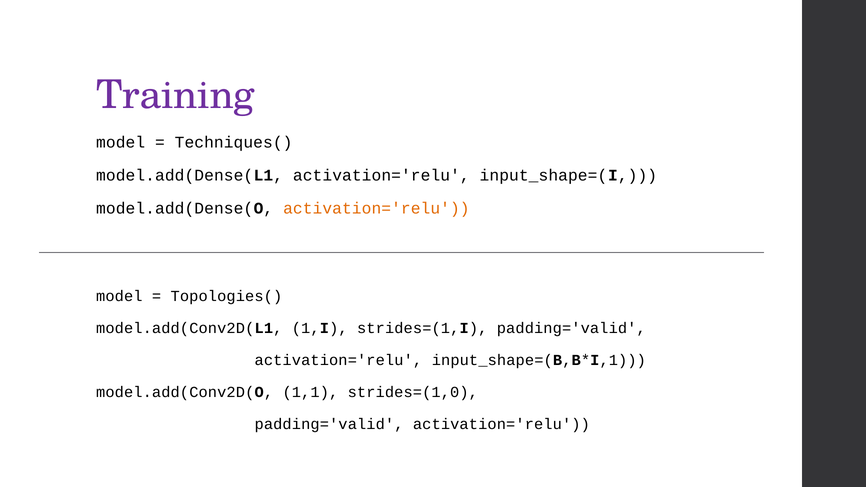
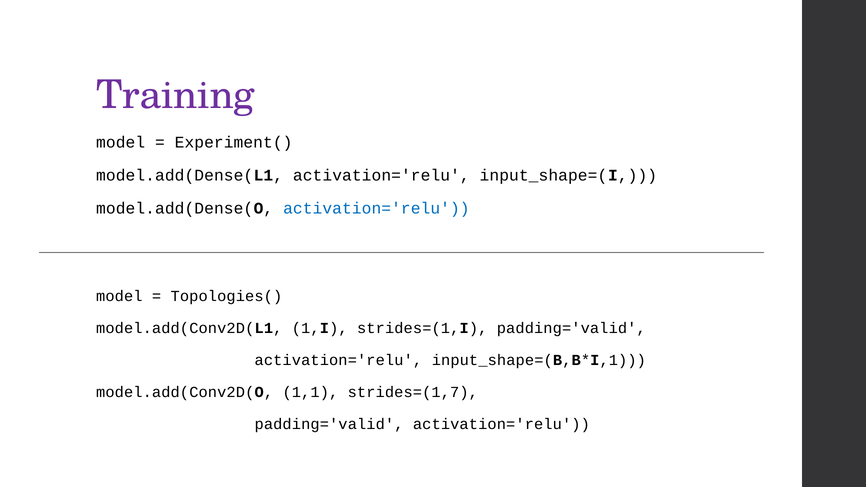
Techniques(: Techniques( -> Experiment( (234, 143)
activation='relu colour: orange -> blue (376, 209)
strides=(1,0: strides=(1,0 -> strides=(1,7 (413, 392)
